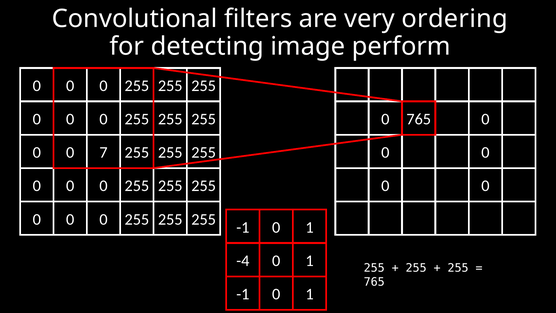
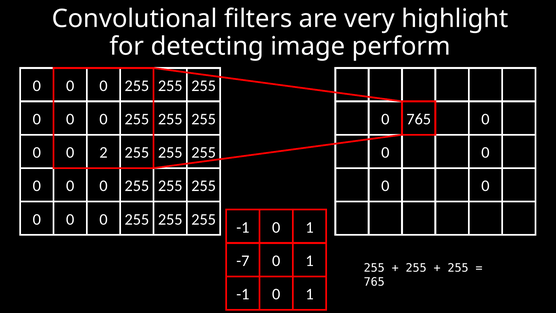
ordering: ordering -> highlight (455, 19)
7: 7 -> 2 (104, 152)
-4: -4 -> -7 (243, 261)
